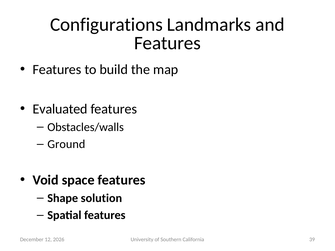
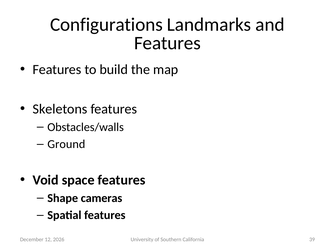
Evaluated: Evaluated -> Skeletons (60, 109)
solution: solution -> cameras (102, 198)
